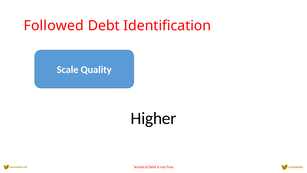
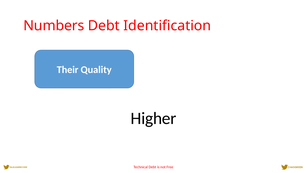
Followed: Followed -> Numbers (54, 26)
Scale: Scale -> Their (68, 70)
